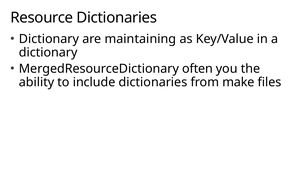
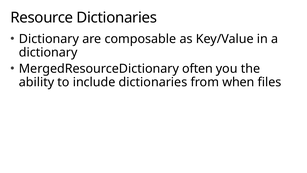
maintaining: maintaining -> composable (140, 39)
make: make -> when (238, 82)
